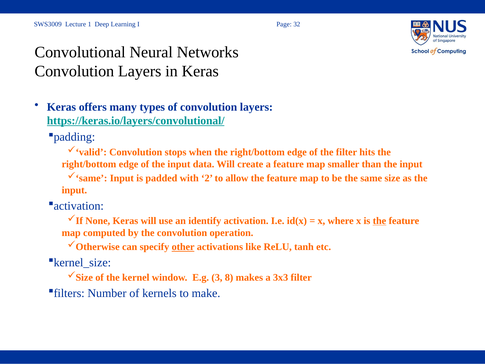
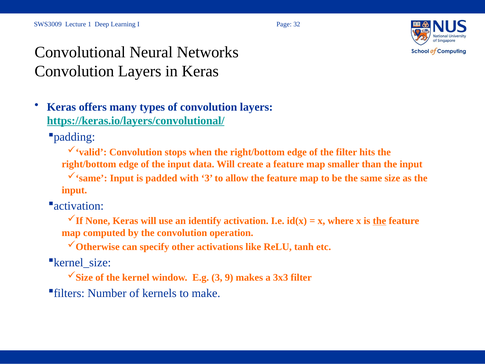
with 2: 2 -> 3 (207, 178)
other underline: present -> none (183, 247)
8: 8 -> 9 (229, 277)
